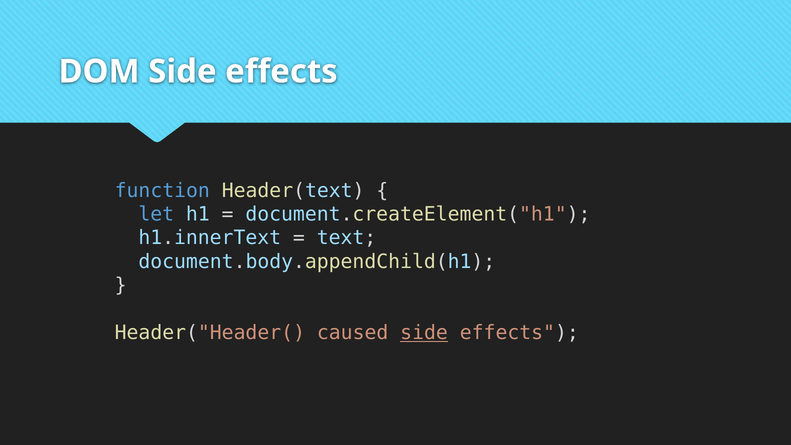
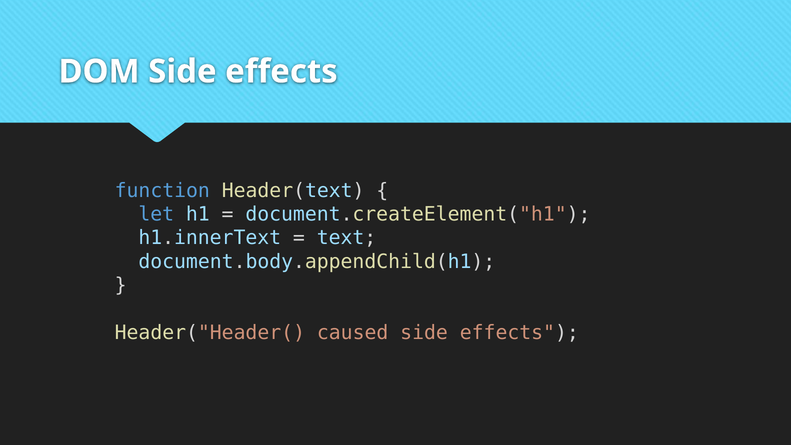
side underline: present -> none (424, 333)
